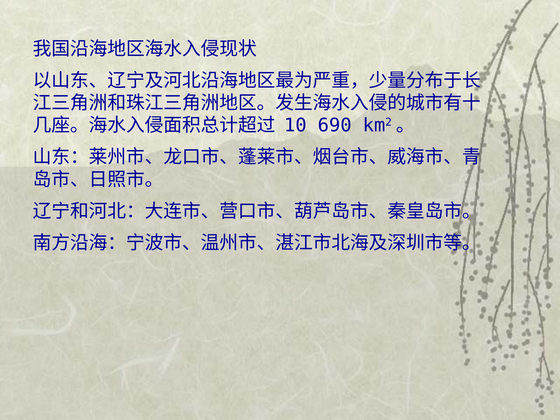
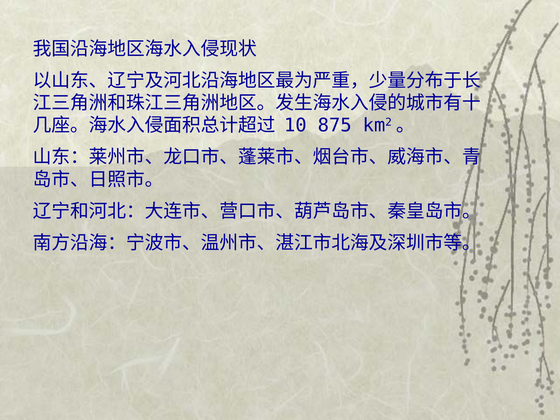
690: 690 -> 875 (335, 125)
